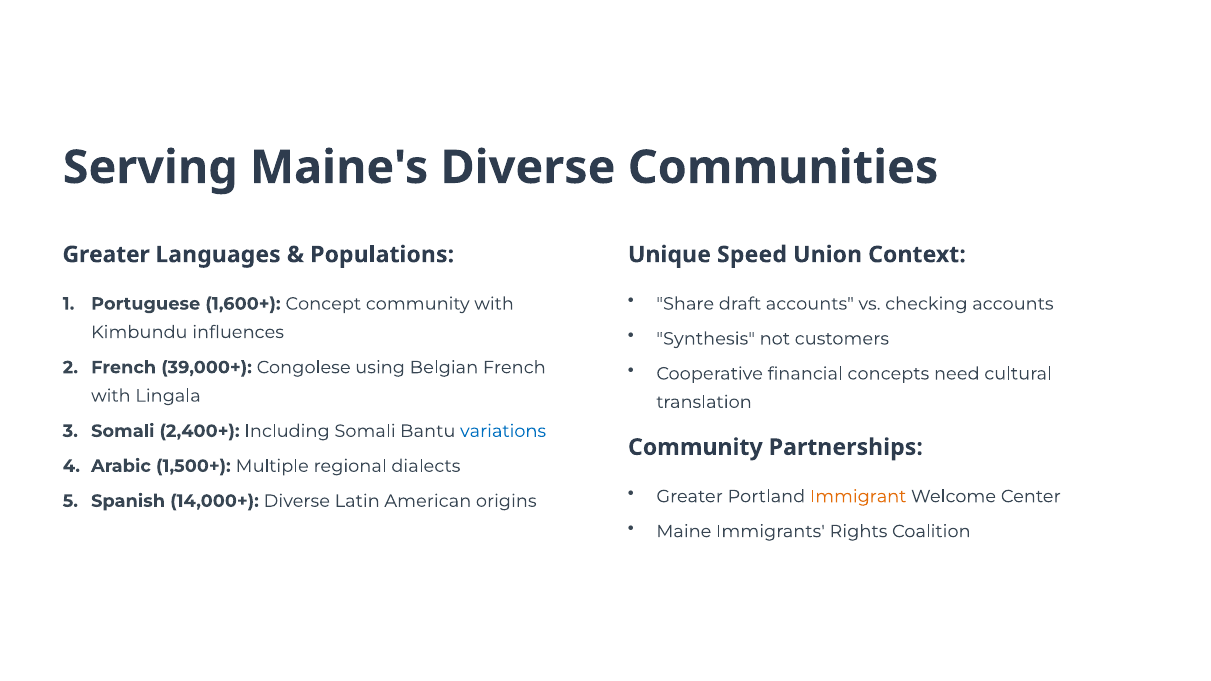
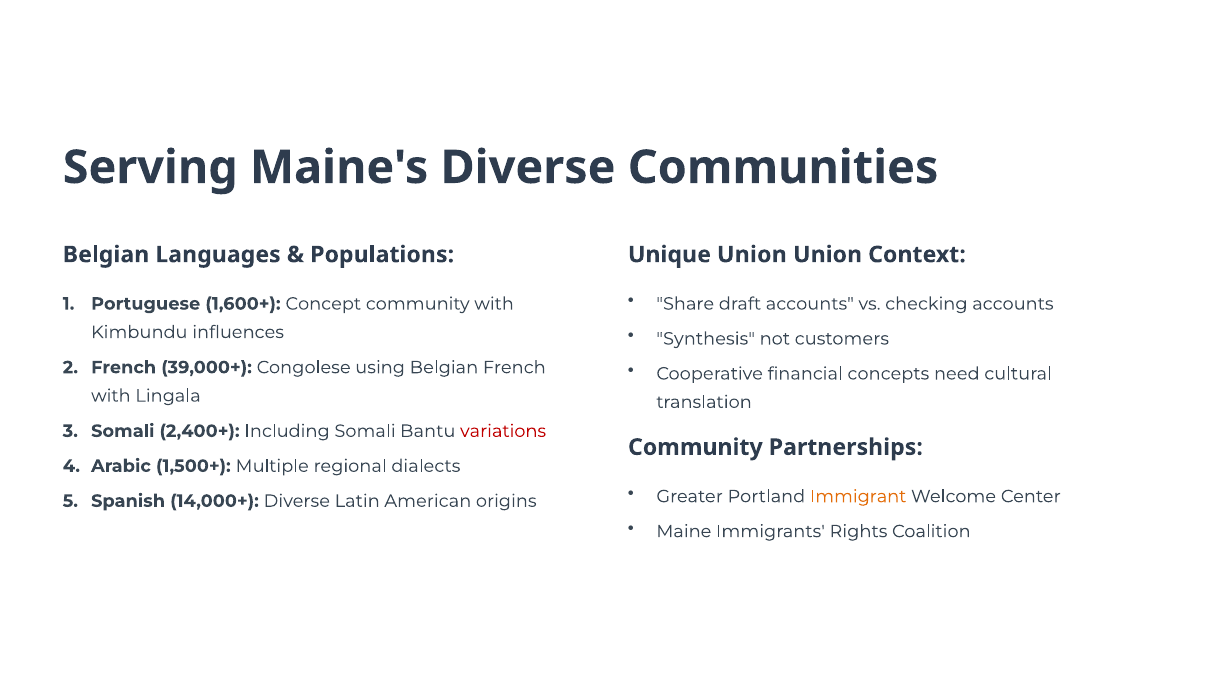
Greater: Greater -> Belgian (106, 255)
Unique Speed: Speed -> Union (752, 255)
variations colour: blue -> red (503, 431)
